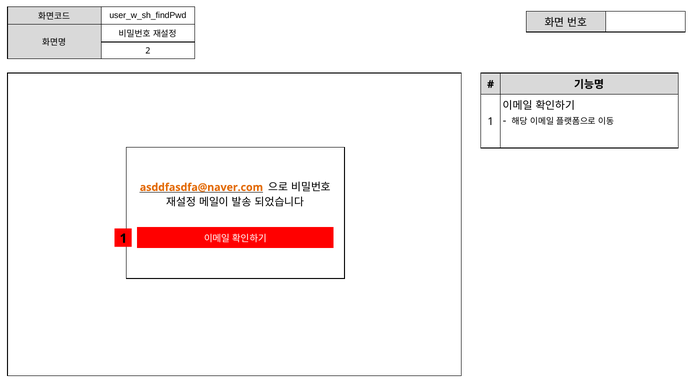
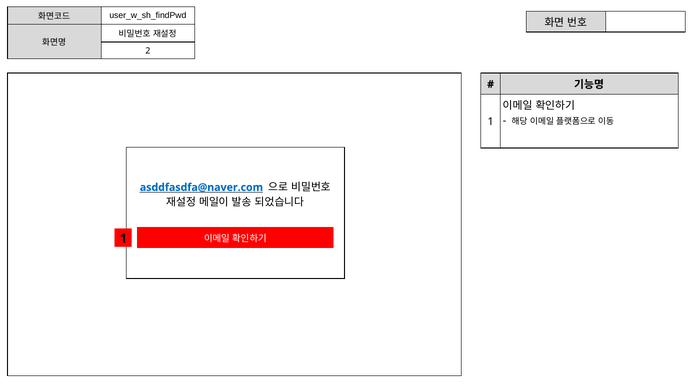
asddfasdfa@naver.com colour: orange -> blue (201, 187)
